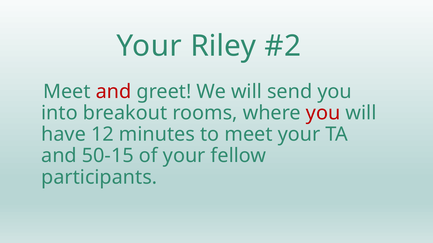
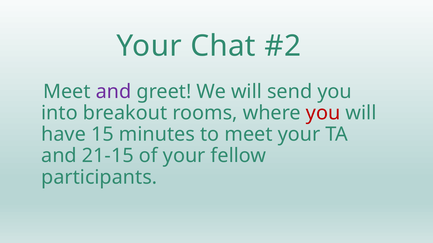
Riley: Riley -> Chat (223, 46)
and colour: red -> purple (114, 92)
12: 12 -> 15 (102, 135)
50-15: 50-15 -> 21-15 (108, 156)
